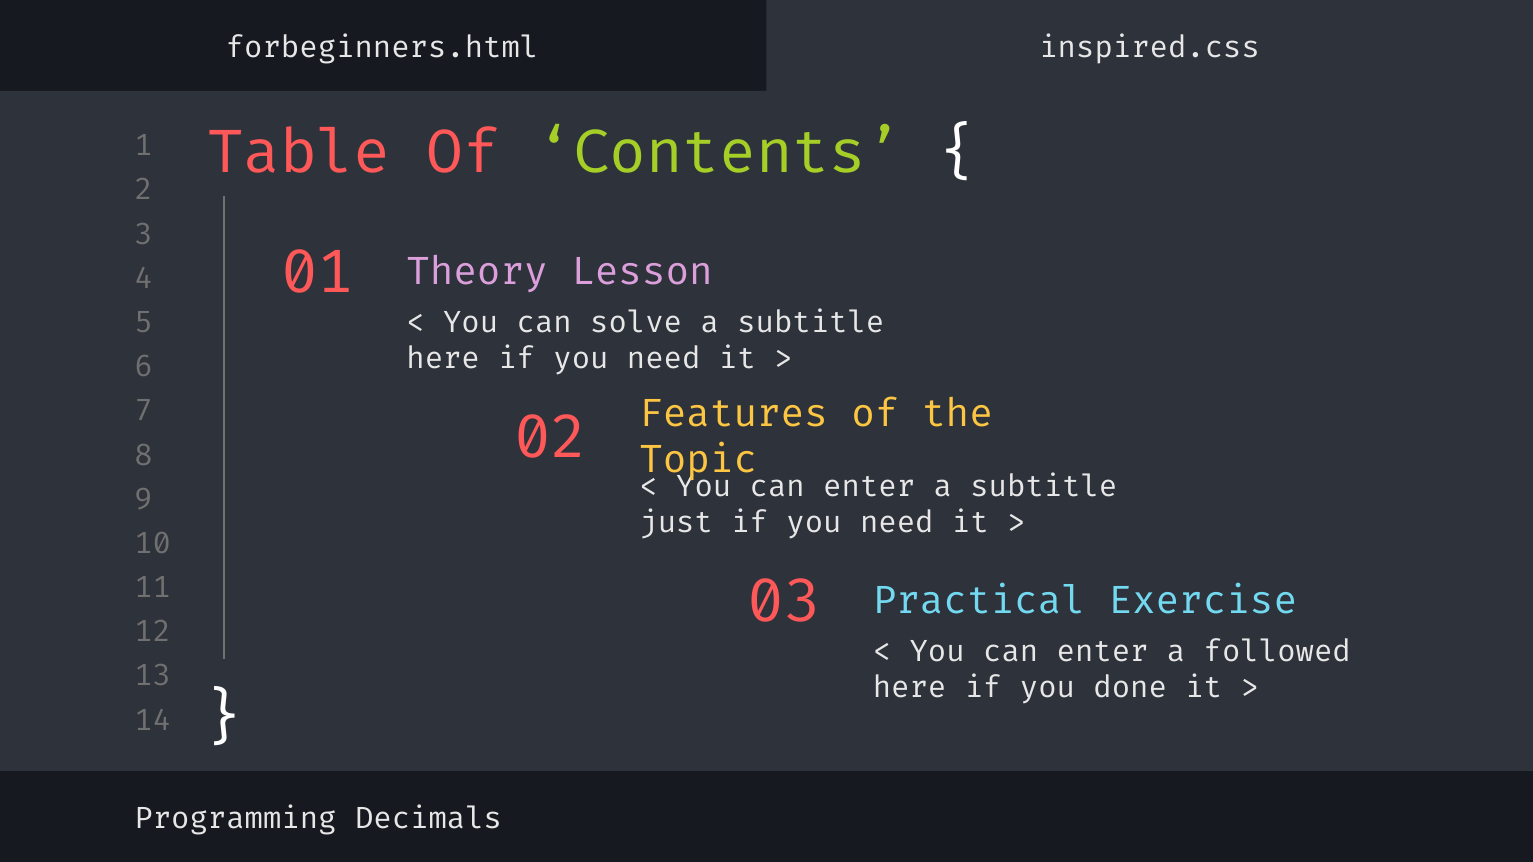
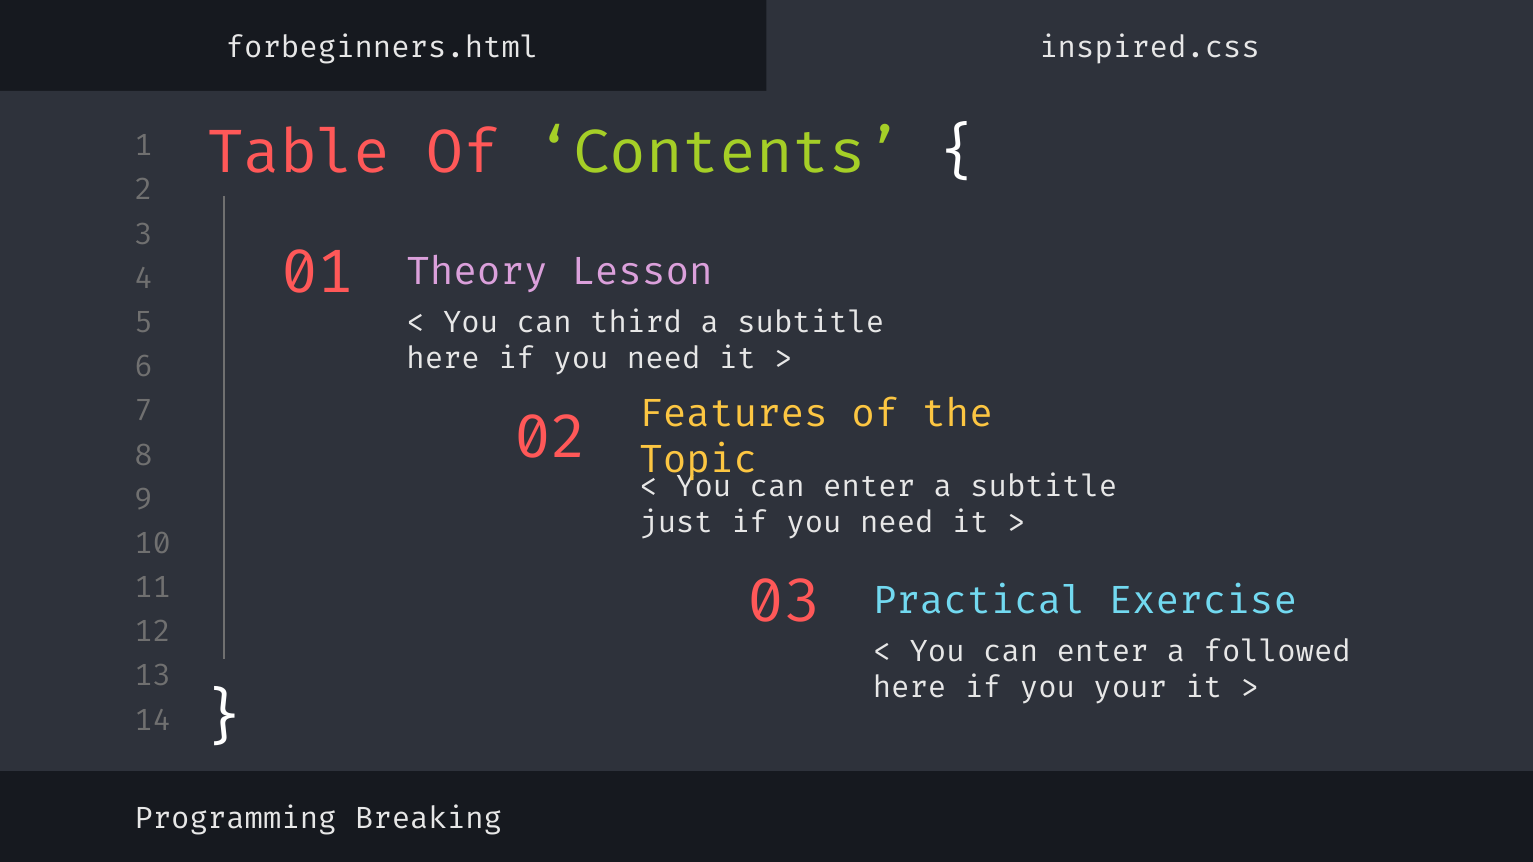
solve: solve -> third (636, 323)
done: done -> your (1130, 688)
Decimals: Decimals -> Breaking (429, 819)
